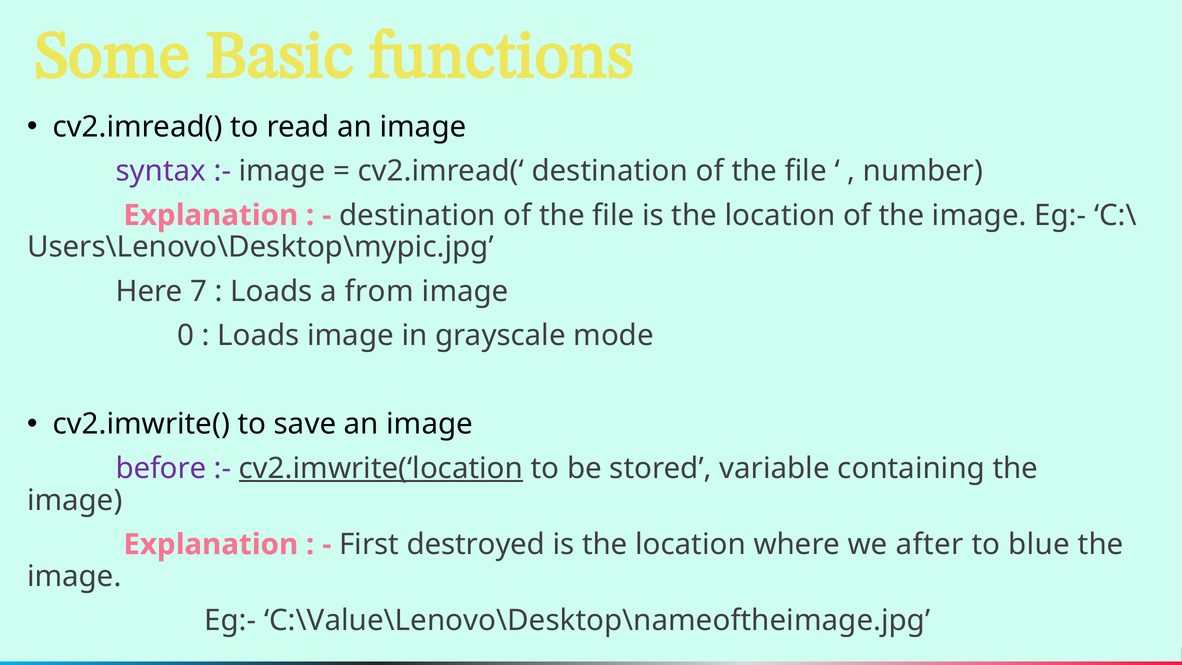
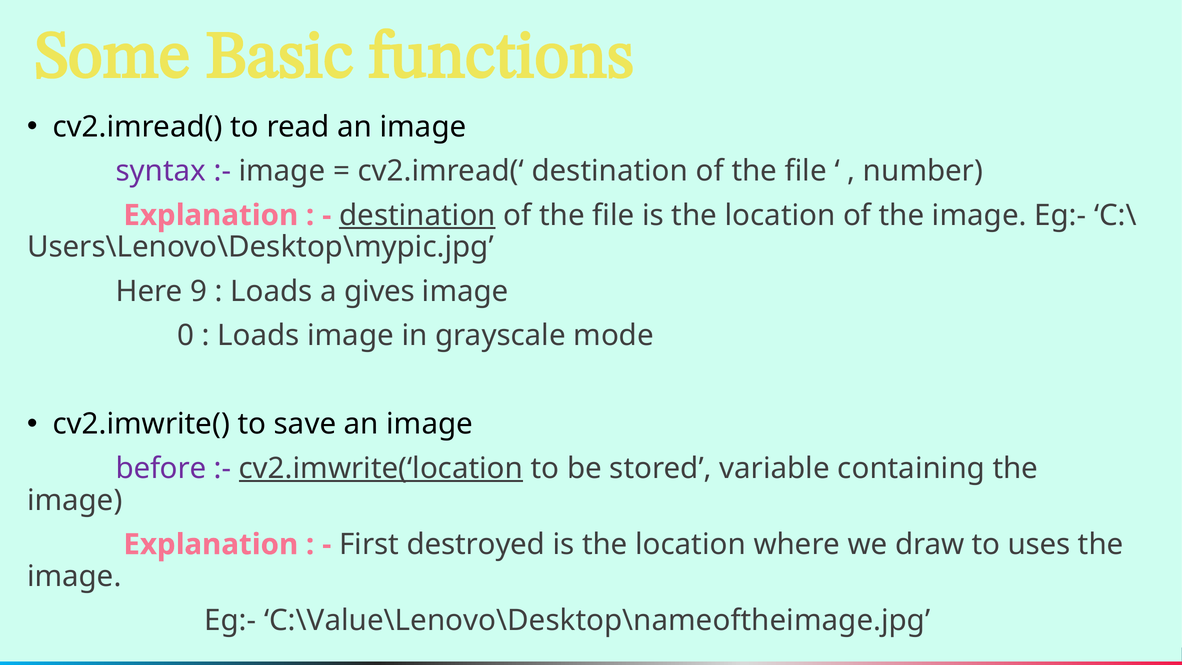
destination underline: none -> present (417, 215)
7: 7 -> 9 (199, 291)
from: from -> gives (380, 291)
after: after -> draw (930, 544)
blue: blue -> uses (1039, 544)
